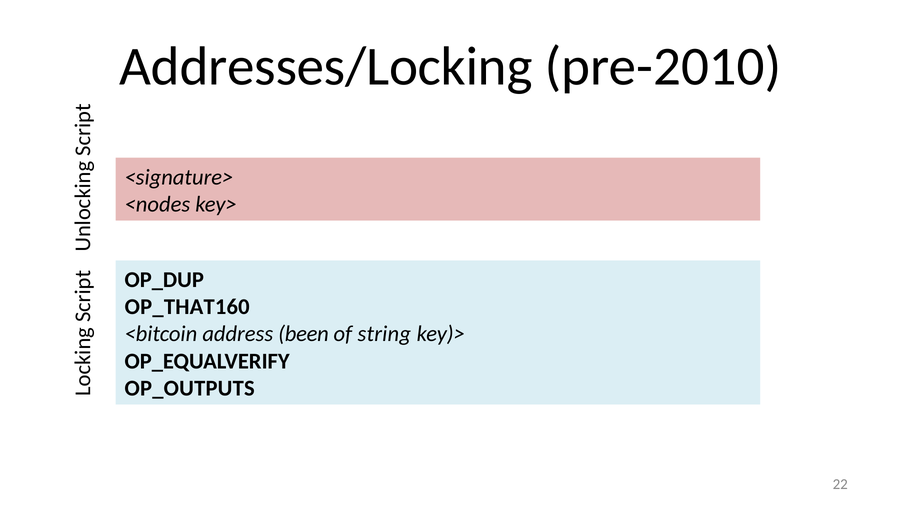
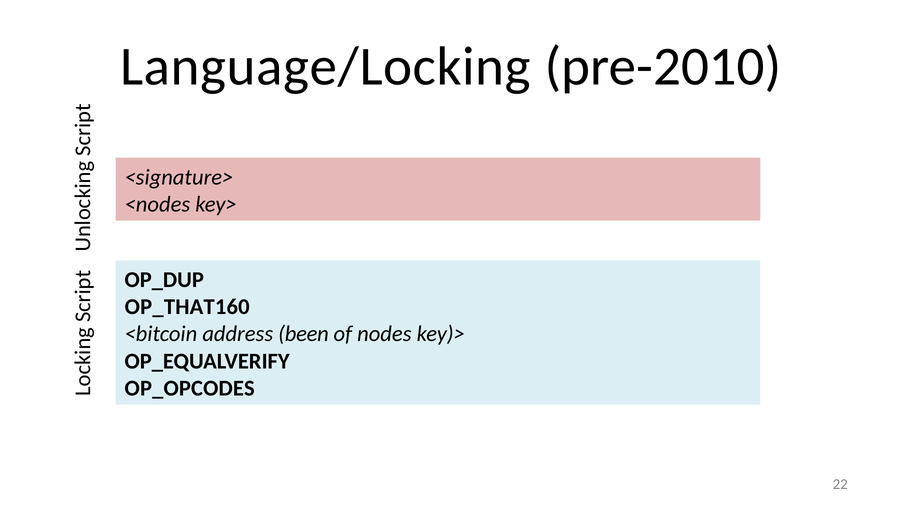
Addresses/Locking: Addresses/Locking -> Language/Locking (326, 66)
string: string -> nodes (384, 334)
OP_OUTPUTS: OP_OUTPUTS -> OP_OPCODES (190, 388)
